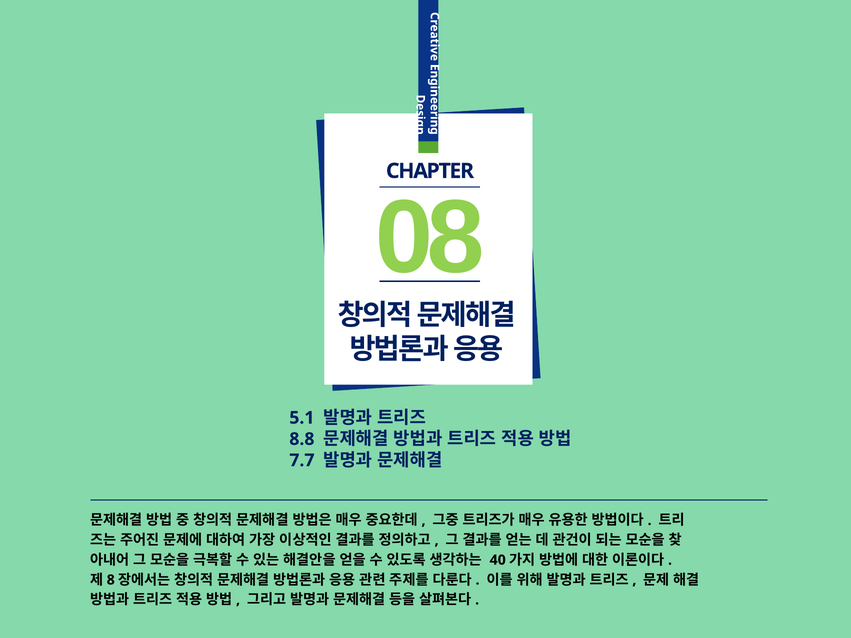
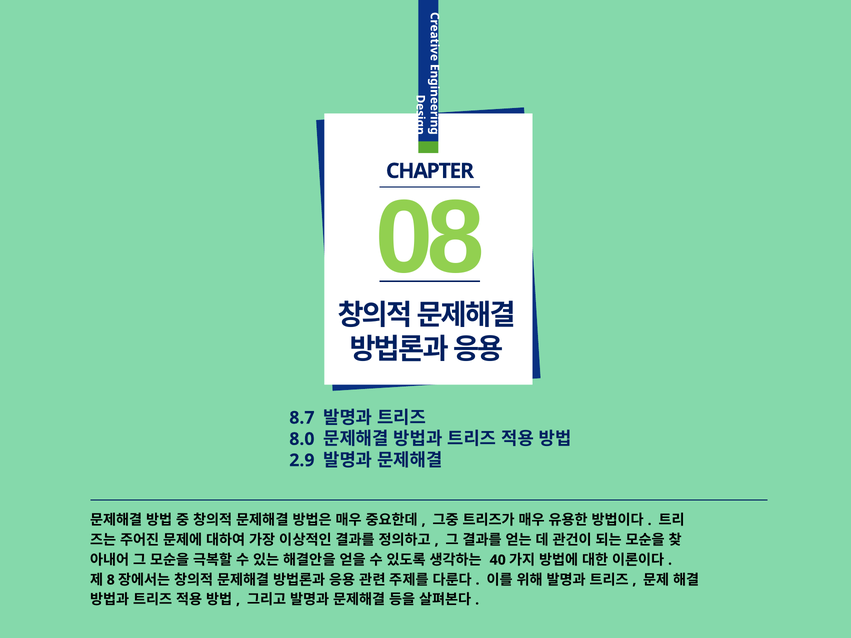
5.1: 5.1 -> 8.7 (302, 418)
8.8: 8.8 -> 8.0 (302, 439)
7.7: 7.7 -> 2.9 (302, 461)
